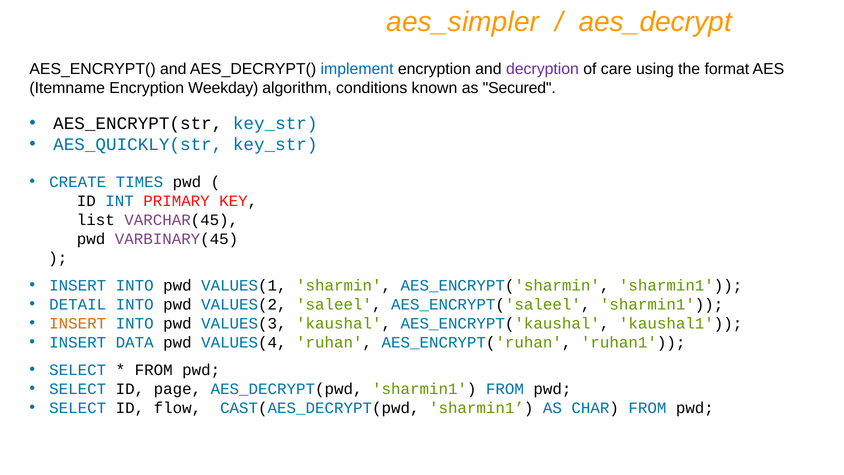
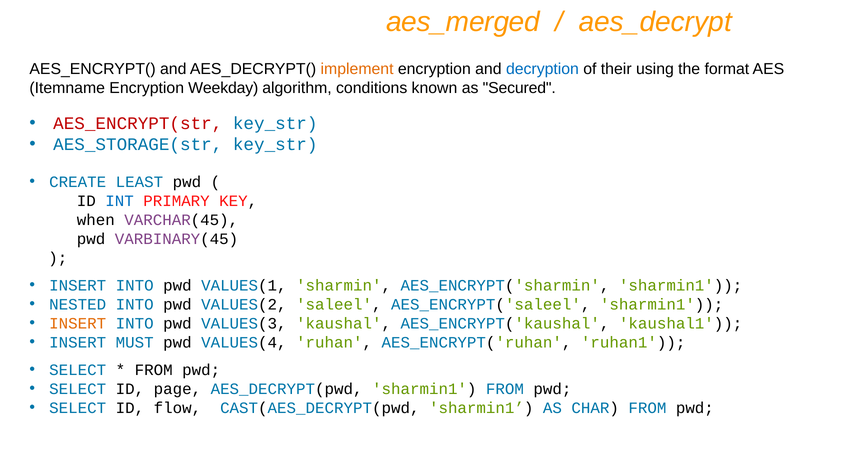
aes_simpler: aes_simpler -> aes_merged (463, 22)
implement colour: blue -> orange (357, 69)
decryption colour: purple -> blue (542, 69)
care: care -> their (616, 69)
AES_ENCRYPT(str colour: black -> red (138, 123)
AES_QUICKLY(str: AES_QUICKLY(str -> AES_STORAGE(str (138, 145)
TIMES: TIMES -> LEAST (139, 182)
list: list -> when (96, 220)
DETAIL: DETAIL -> NESTED (78, 304)
DATA: DATA -> MUST (135, 342)
